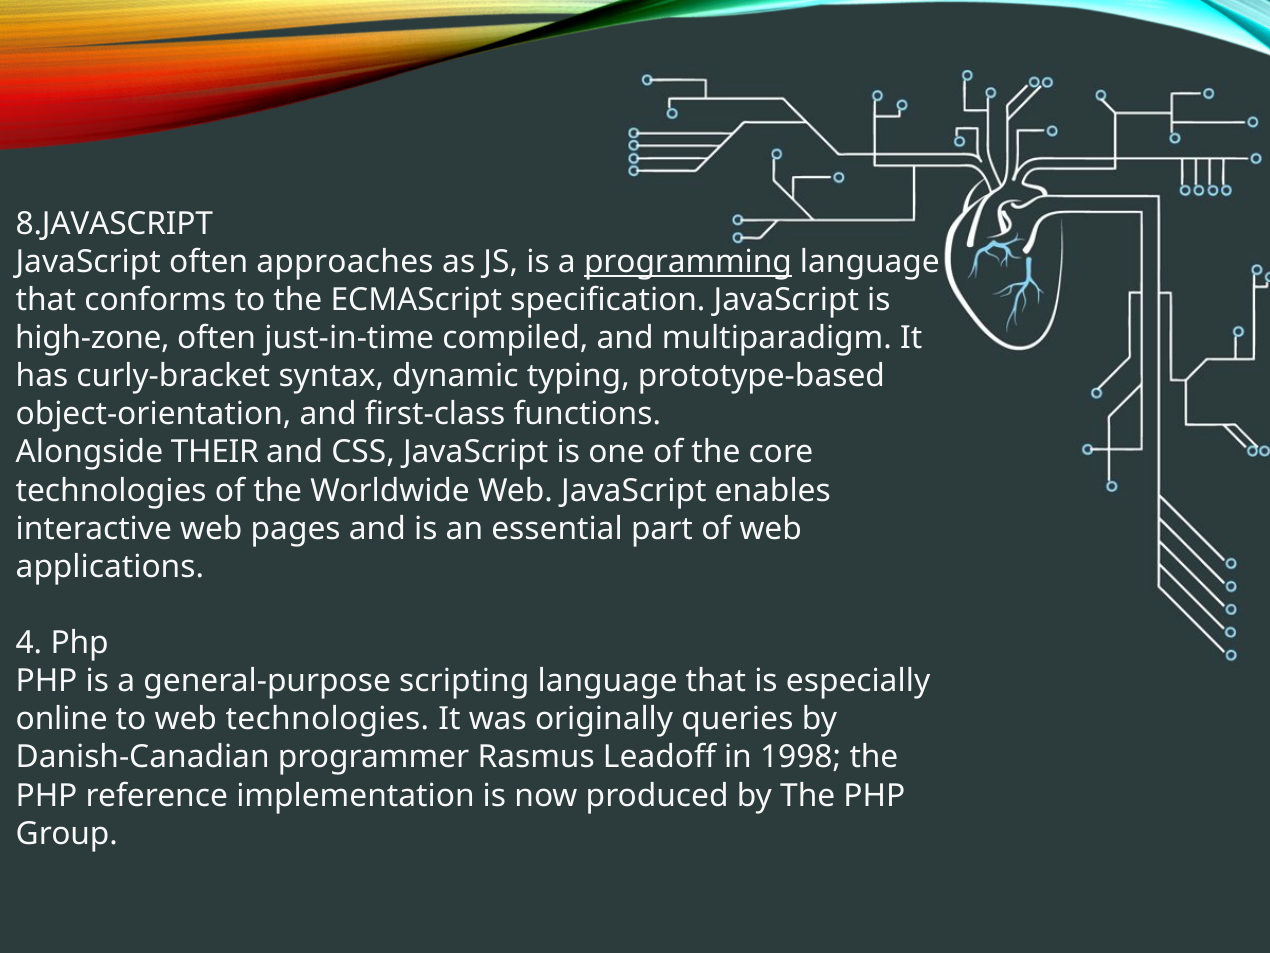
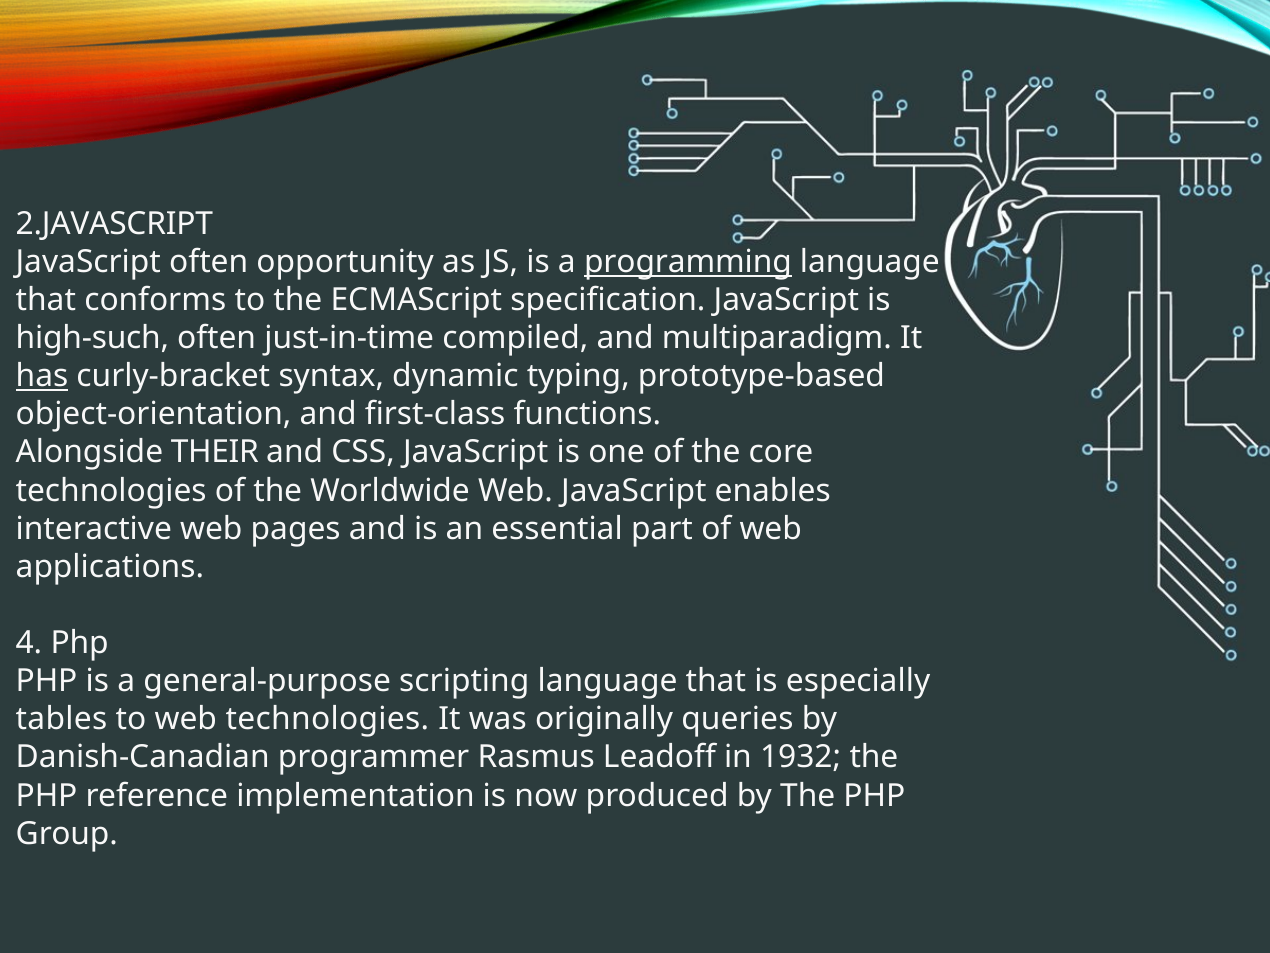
8.JAVASCRIPT: 8.JAVASCRIPT -> 2.JAVASCRIPT (114, 224)
approaches: approaches -> opportunity (345, 262)
high-zone: high-zone -> high-such (92, 338)
has underline: none -> present (42, 376)
online: online -> tables (61, 719)
1998: 1998 -> 1932 (801, 757)
